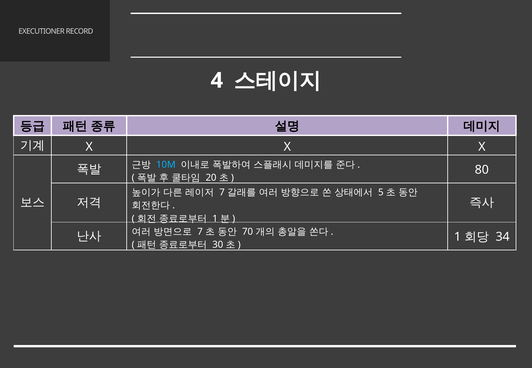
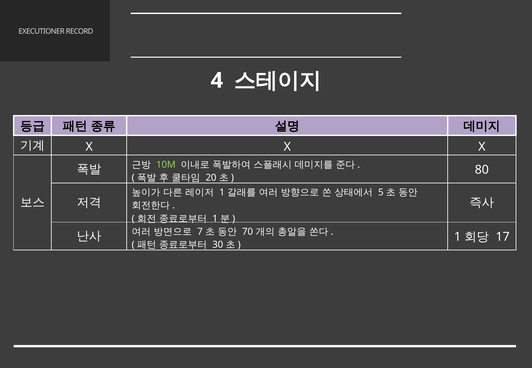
10M colour: light blue -> light green (166, 165)
7: 7 -> 1 (222, 193)
34: 34 -> 17 (503, 237)
